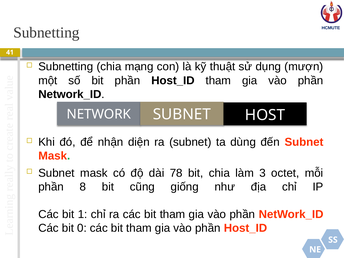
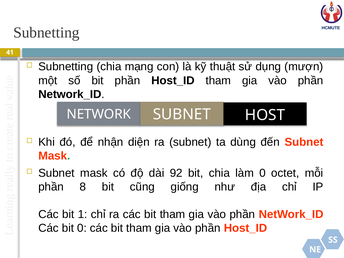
78: 78 -> 92 (176, 173)
làm 3: 3 -> 0 (263, 173)
